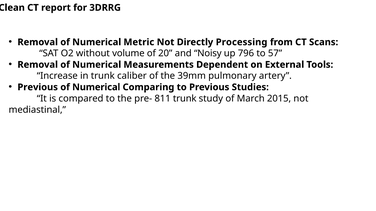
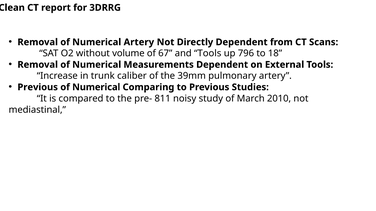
Numerical Metric: Metric -> Artery (139, 42)
Directly Processing: Processing -> Dependent (242, 42)
20: 20 -> 67 (165, 54)
and Noisy: Noisy -> Tools (208, 54)
57: 57 -> 18 (275, 54)
811 trunk: trunk -> noisy (185, 99)
2015: 2015 -> 2010 (279, 99)
